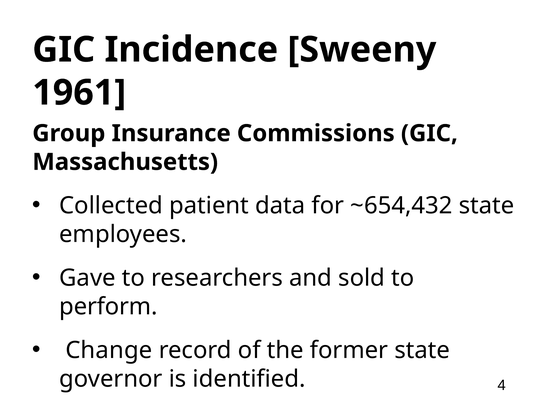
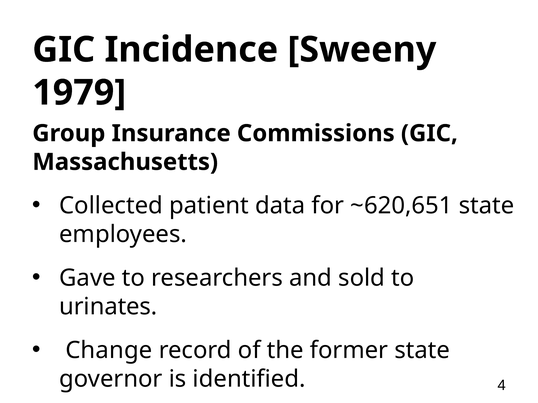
1961: 1961 -> 1979 (79, 93)
~654,432: ~654,432 -> ~620,651 (401, 206)
perform: perform -> urinates (108, 307)
